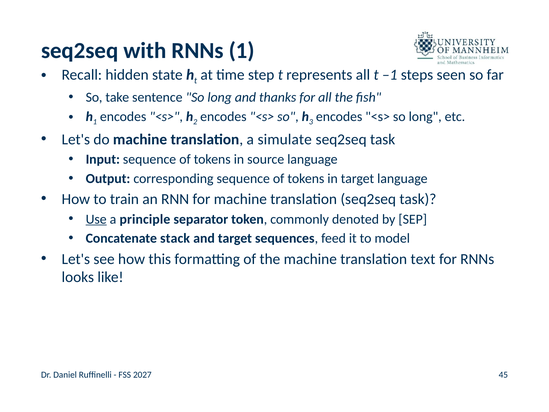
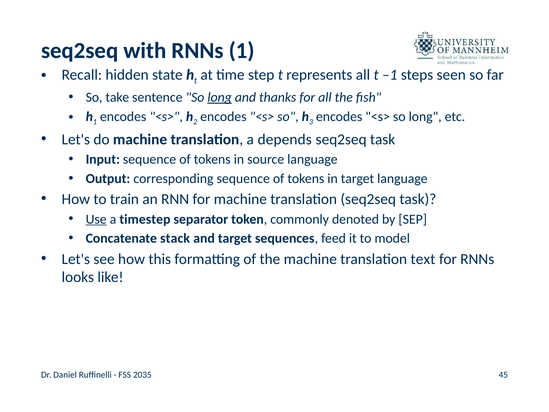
long underline: none -> present (220, 97)
simulate: simulate -> depends (285, 139)
principle: principle -> timestep (145, 219)
2027: 2027 -> 2035 (142, 374)
